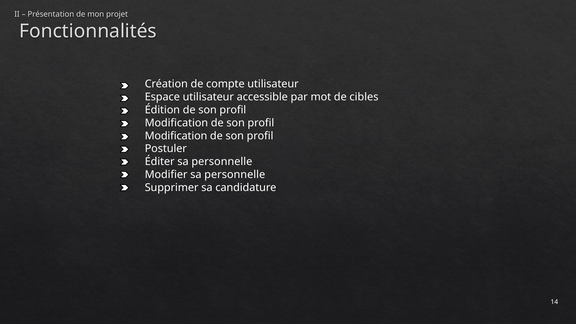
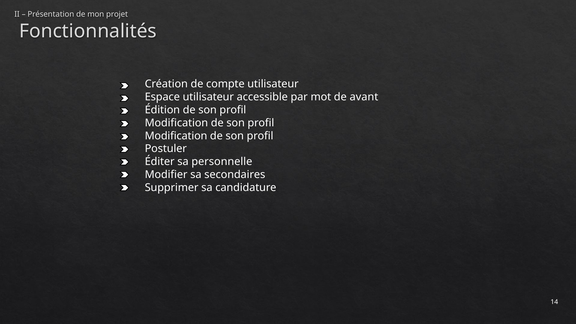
cibles: cibles -> avant (364, 97)
Modifier sa personnelle: personnelle -> secondaires (235, 175)
